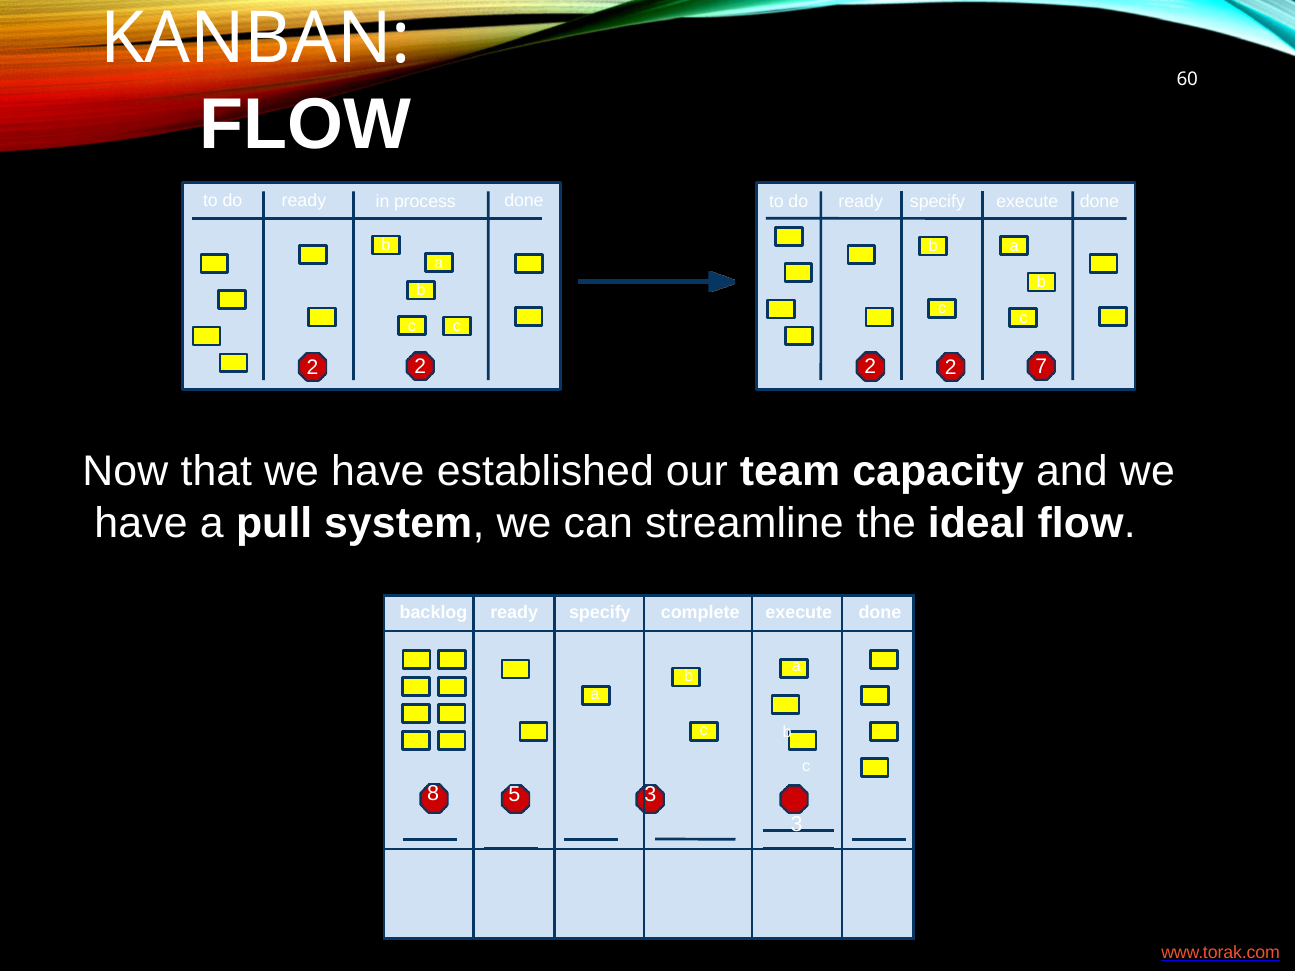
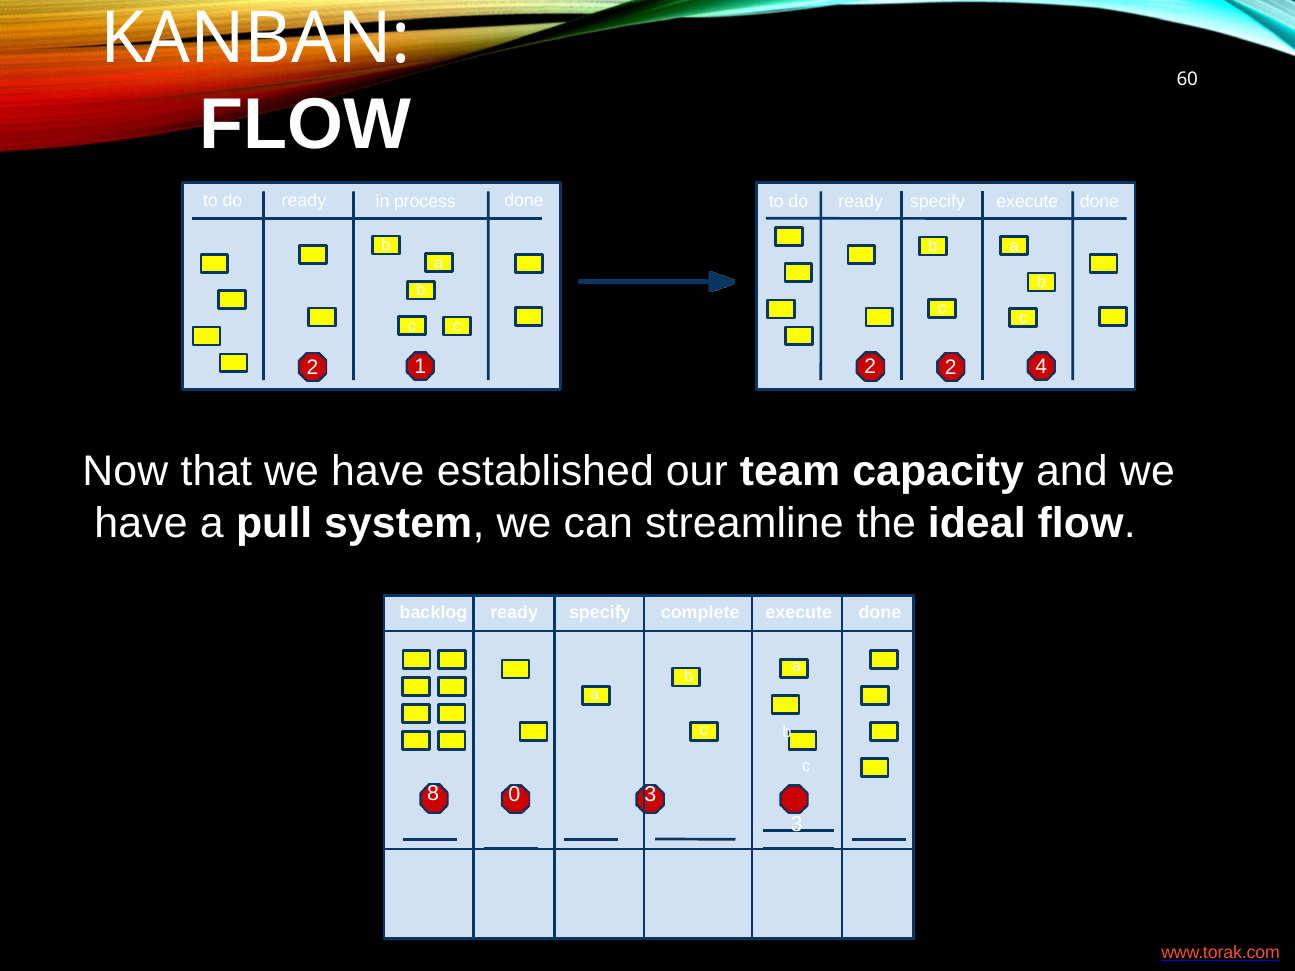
7: 7 -> 4 (1041, 366)
2 2: 2 -> 1 (420, 366)
5: 5 -> 0 (514, 795)
